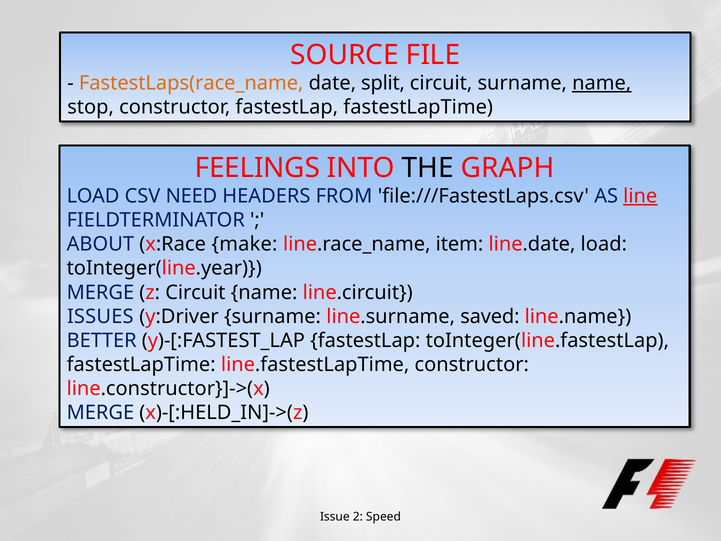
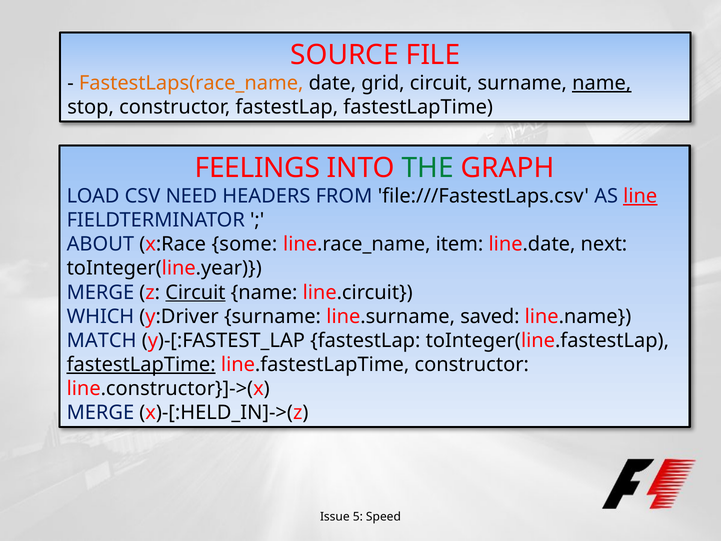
split: split -> grid (383, 83)
THE colour: black -> green (428, 168)
make: make -> some (244, 244)
line.date load: load -> next (604, 244)
Circuit underline: none -> present (195, 292)
ISSUES: ISSUES -> WHICH (100, 316)
BETTER: BETTER -> MATCH (102, 340)
fastestLapTime underline: none -> present (141, 364)
2: 2 -> 5 (358, 516)
